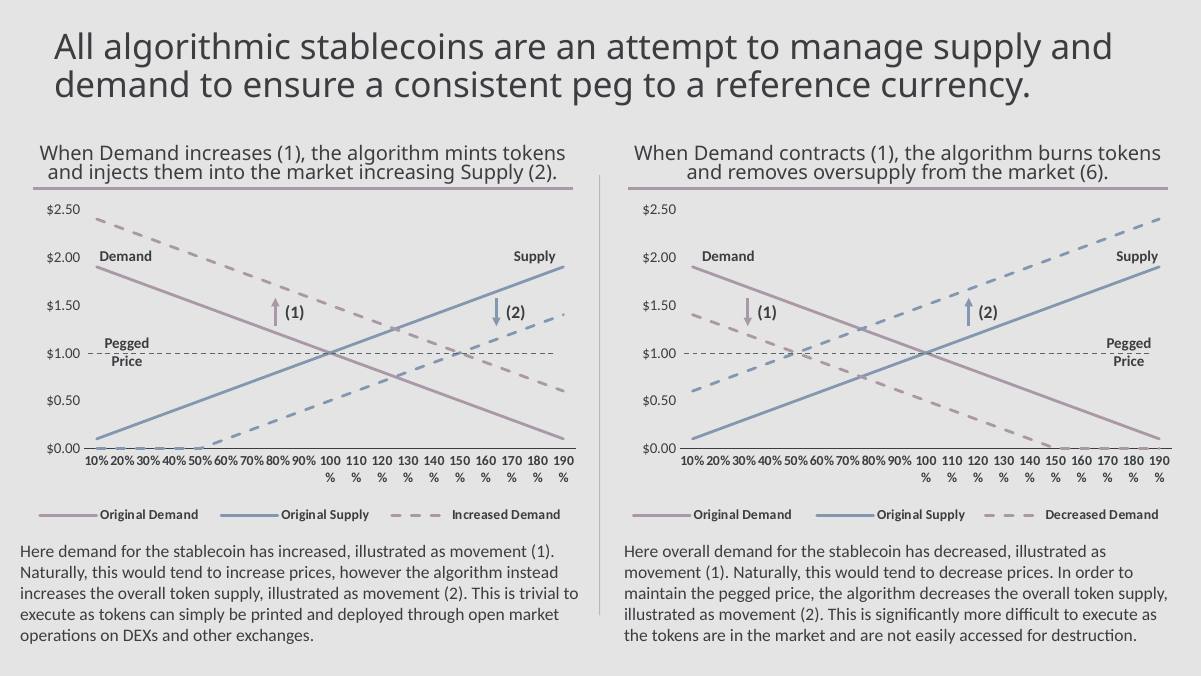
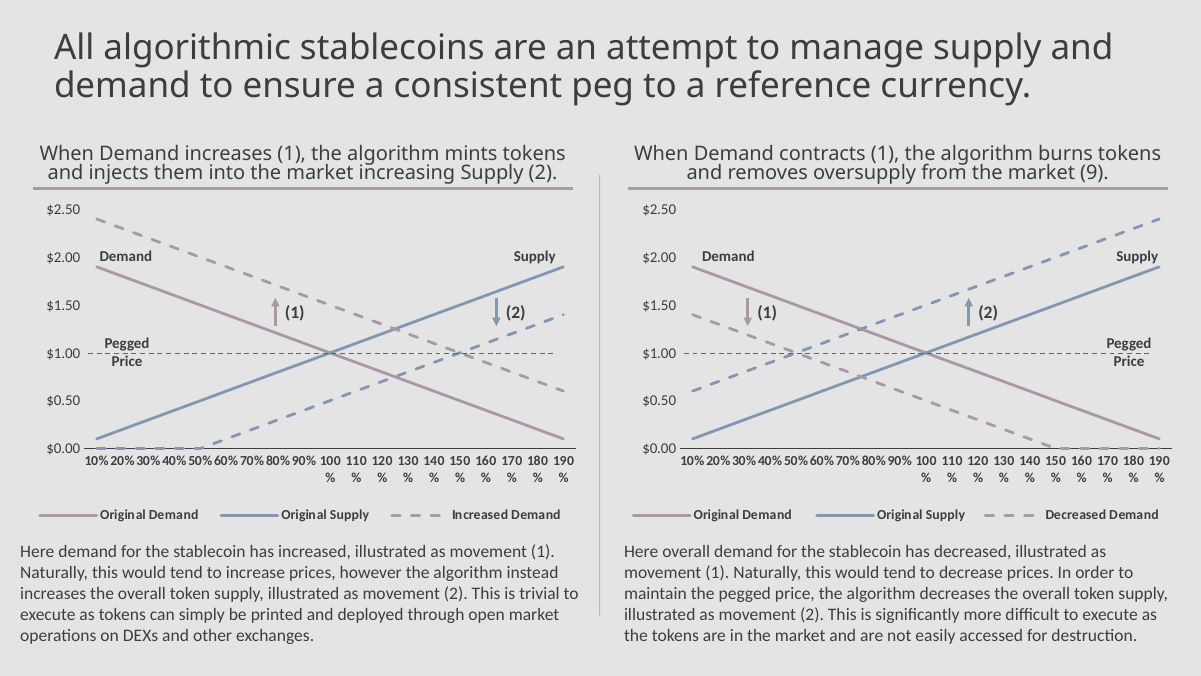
6: 6 -> 9 (1094, 173)
